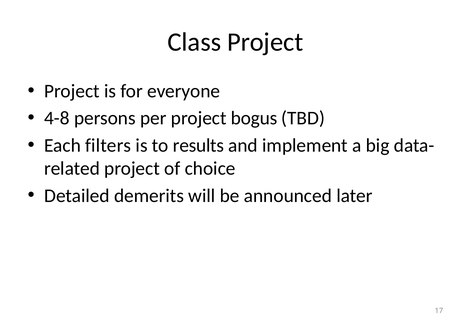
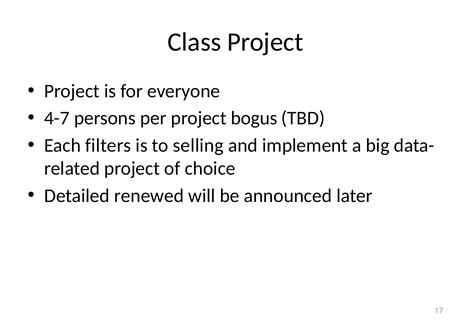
4-8: 4-8 -> 4-7 (57, 118)
results: results -> selling (198, 145)
demerits: demerits -> renewed (149, 196)
